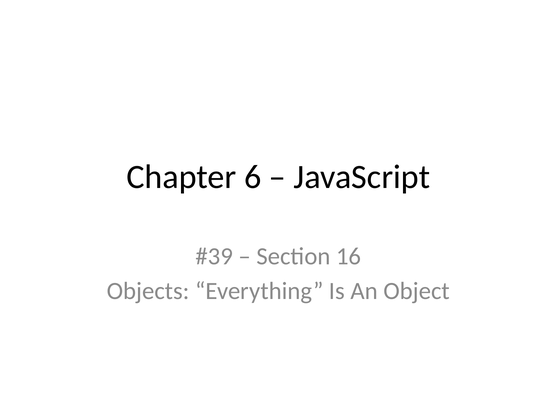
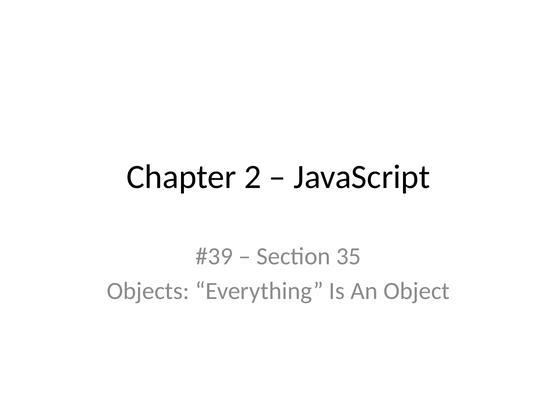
6: 6 -> 2 (253, 177)
16: 16 -> 35 (349, 256)
